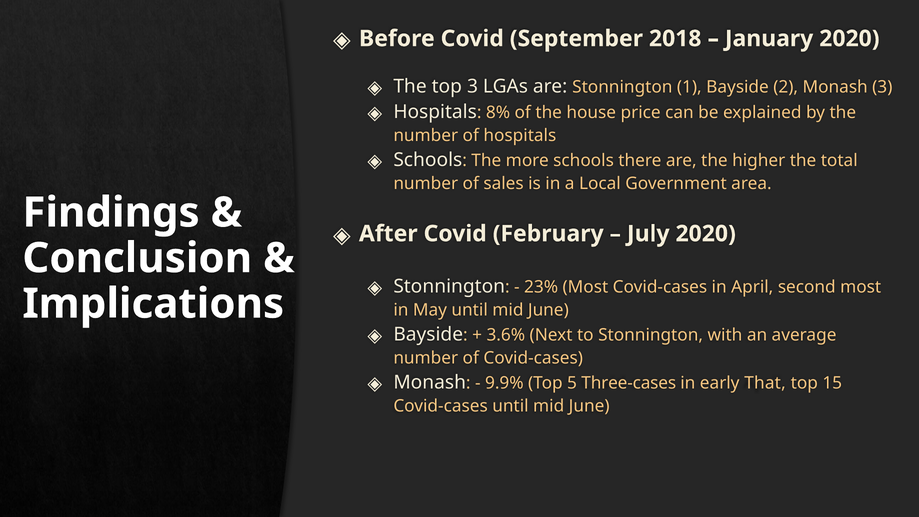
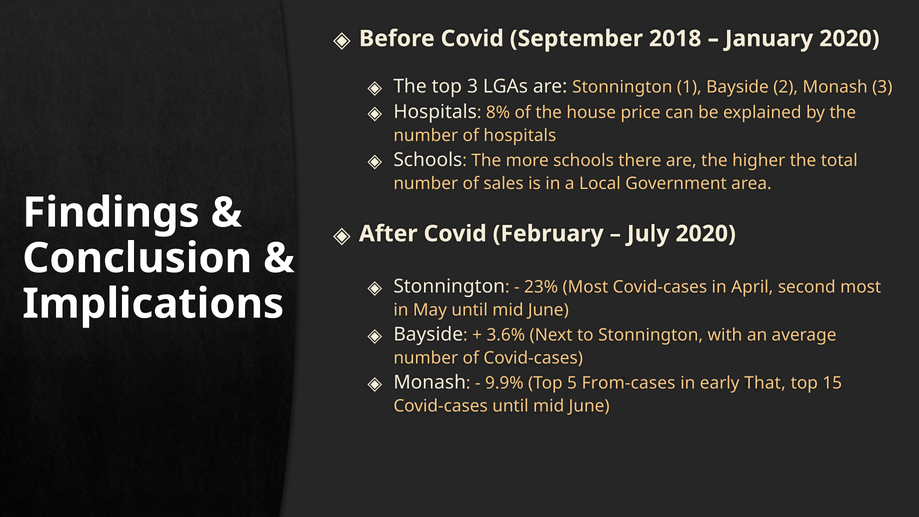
Three-cases: Three-cases -> From-cases (629, 383)
